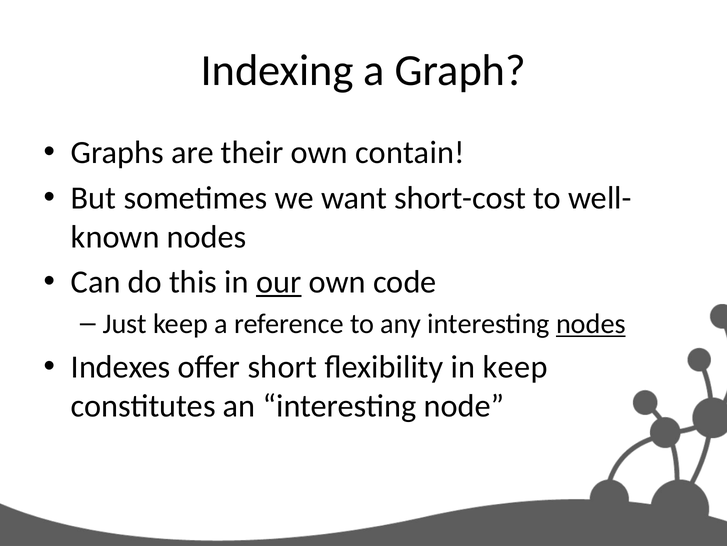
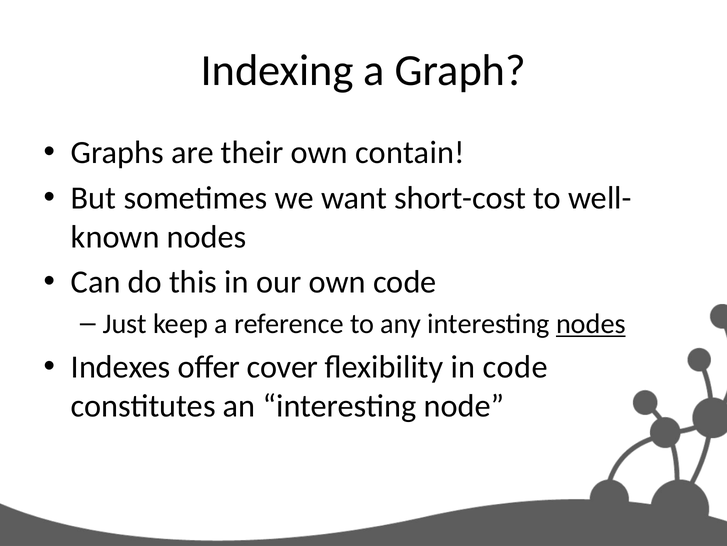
our underline: present -> none (279, 282)
short: short -> cover (283, 367)
in keep: keep -> code (515, 367)
